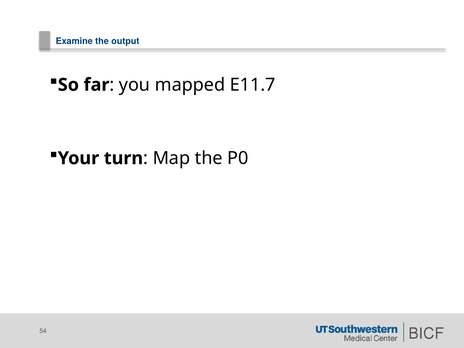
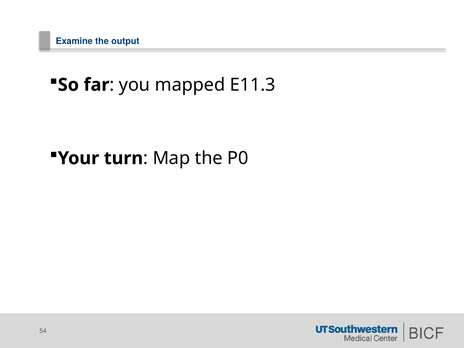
E11.7: E11.7 -> E11.3 (253, 85)
